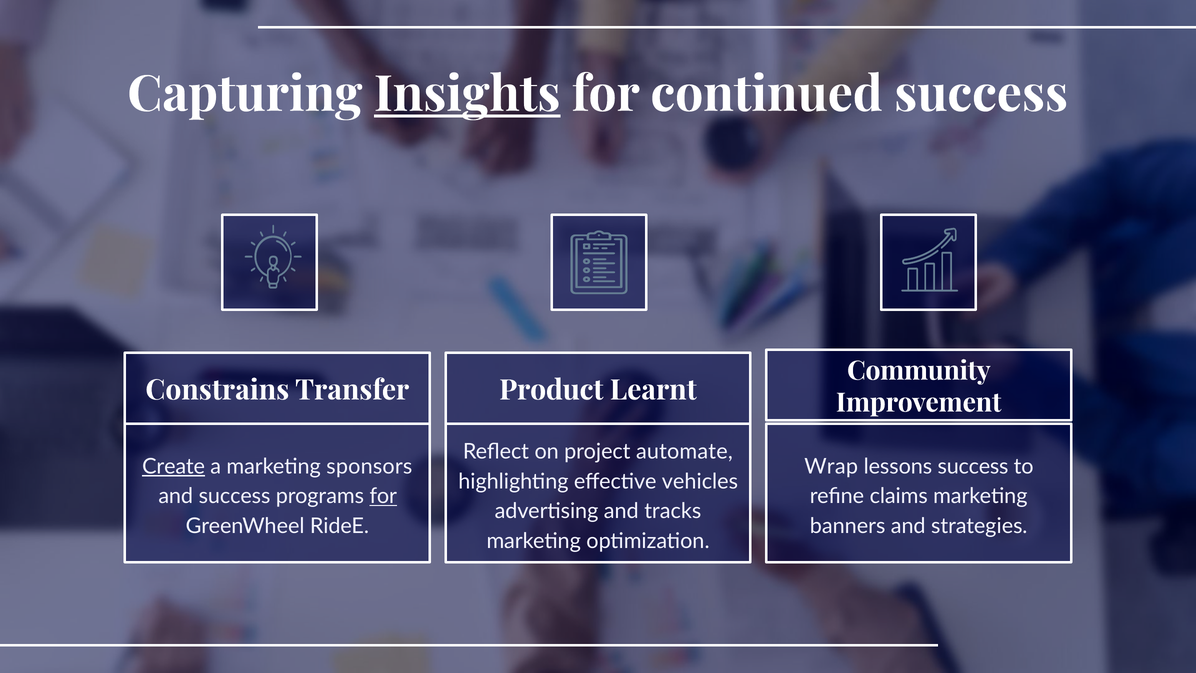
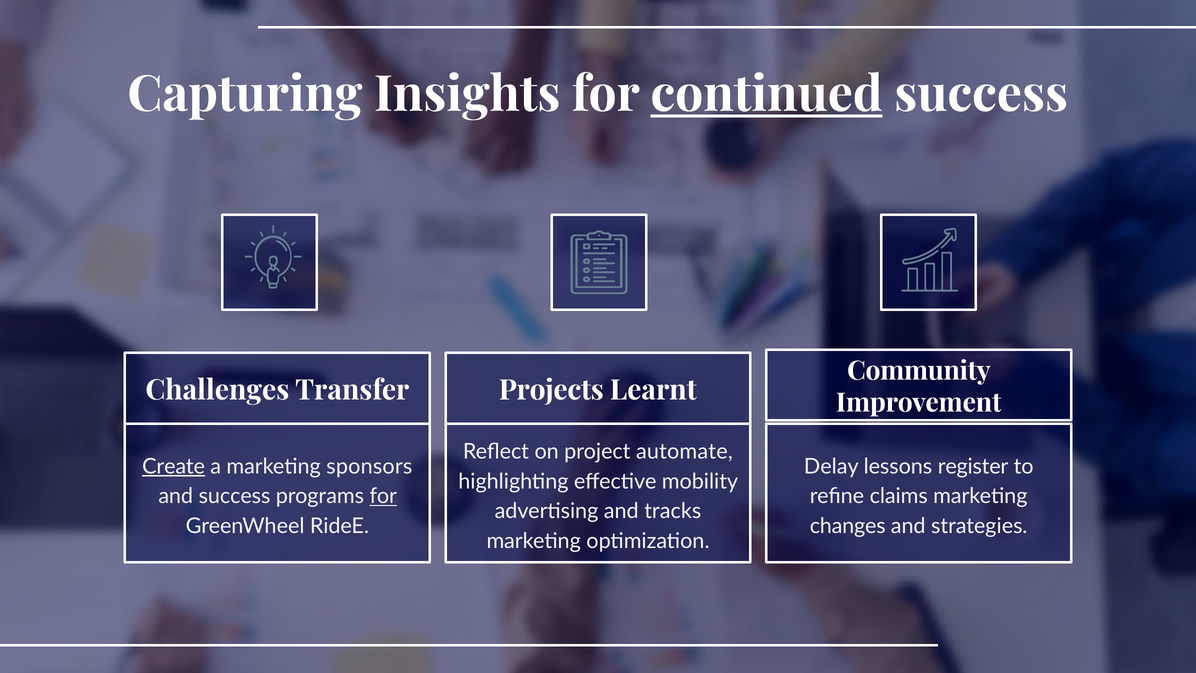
Insights underline: present -> none (467, 94)
continued underline: none -> present (767, 94)
Constrains: Constrains -> Challenges (217, 390)
Product: Product -> Projects (551, 390)
Wrap: Wrap -> Delay (831, 466)
lessons success: success -> register (973, 466)
vehicles: vehicles -> mobility (700, 481)
banners: banners -> changes (848, 526)
